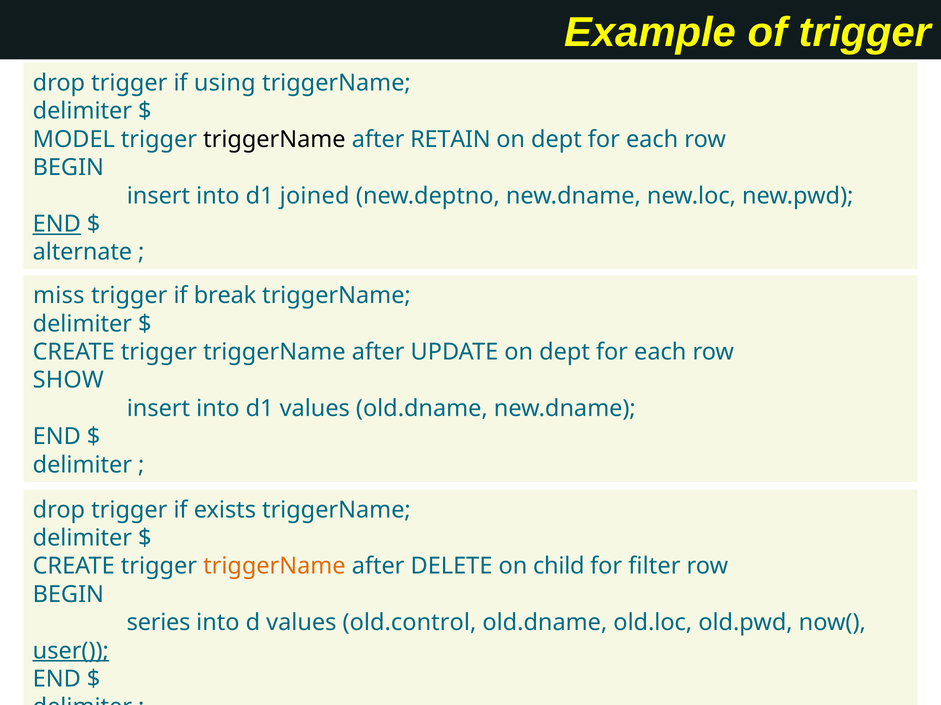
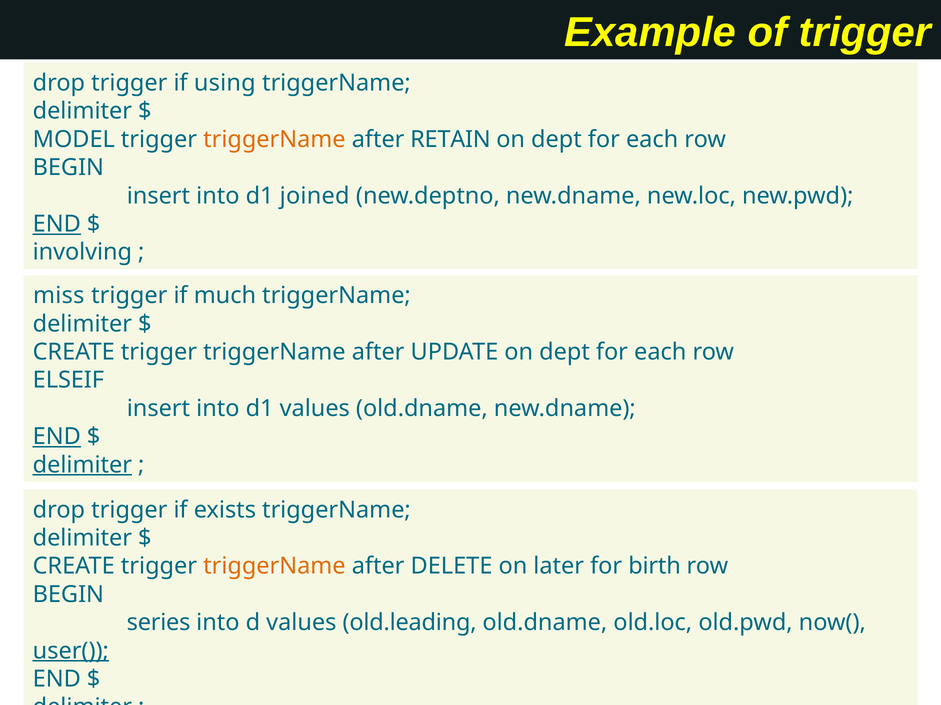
triggerName colour: black -> orange (274, 140)
alternate: alternate -> involving (82, 252)
break: break -> much (225, 296)
SHOW: SHOW -> ELSEIF (68, 381)
END underline: none -> present (57, 437)
delimiter underline: none -> present (82, 465)
child: child -> later (559, 567)
filter: filter -> birth (655, 567)
old.control: old.control -> old.leading (410, 623)
